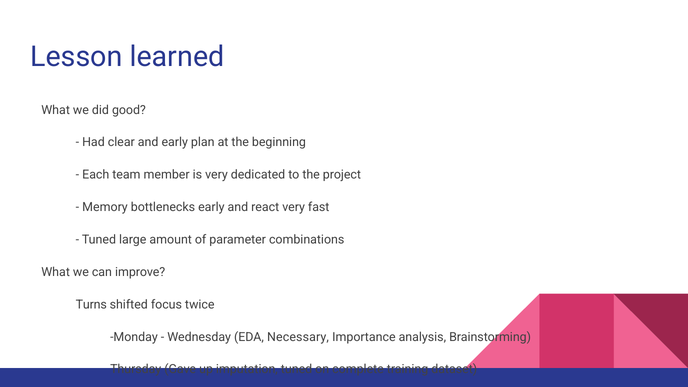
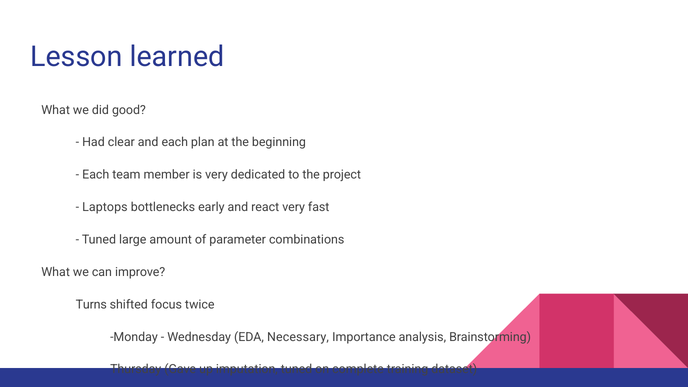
and early: early -> each (175, 142)
Memory: Memory -> Laptops (105, 207)
